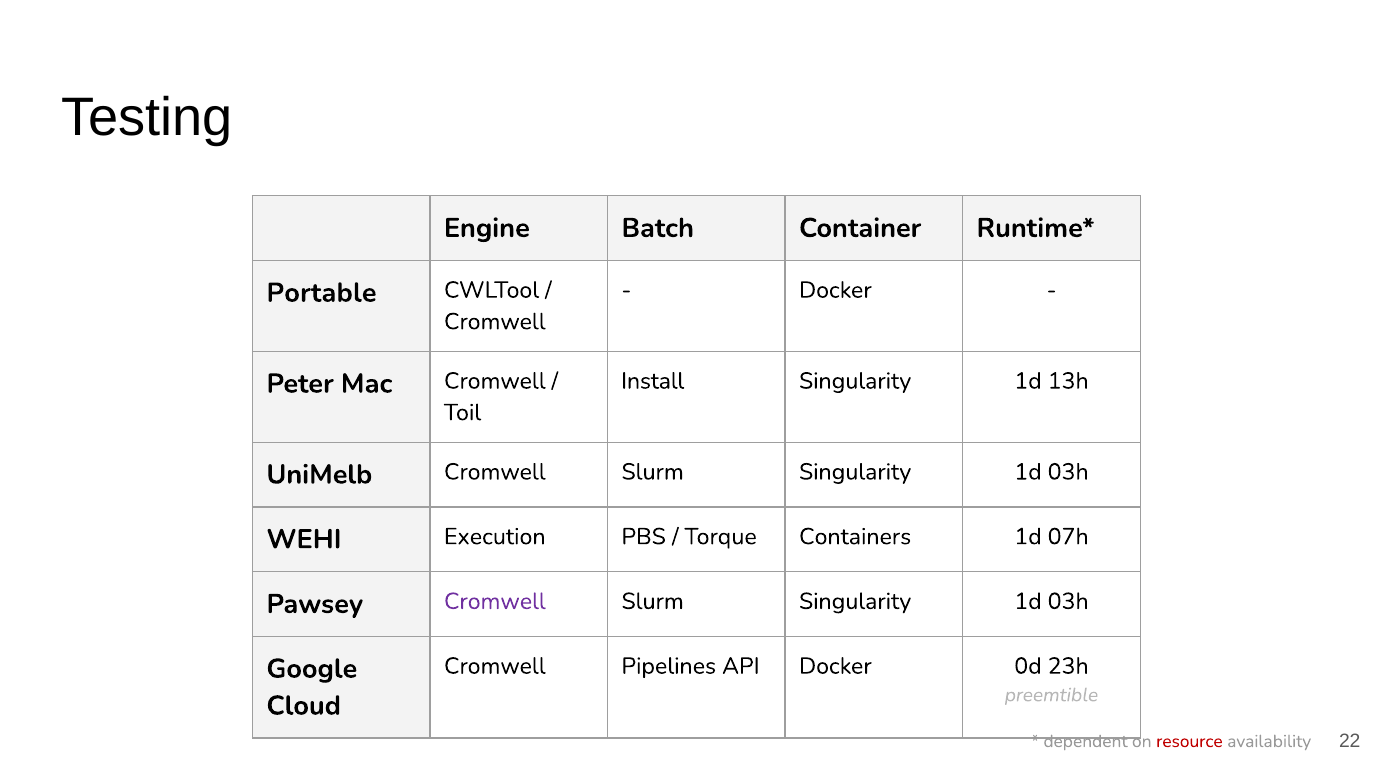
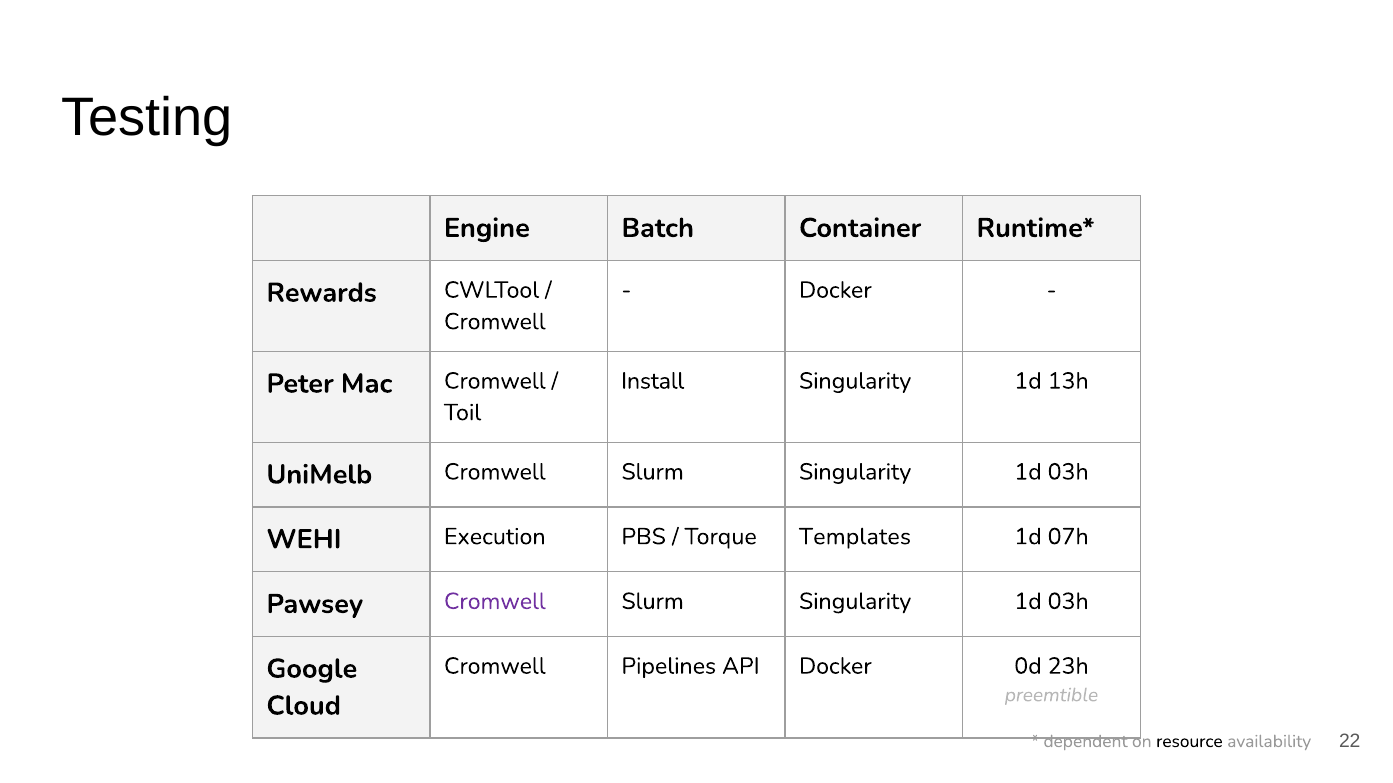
Portable: Portable -> Rewards (322, 293)
Containers: Containers -> Templates (855, 537)
resource colour: red -> black (1189, 742)
